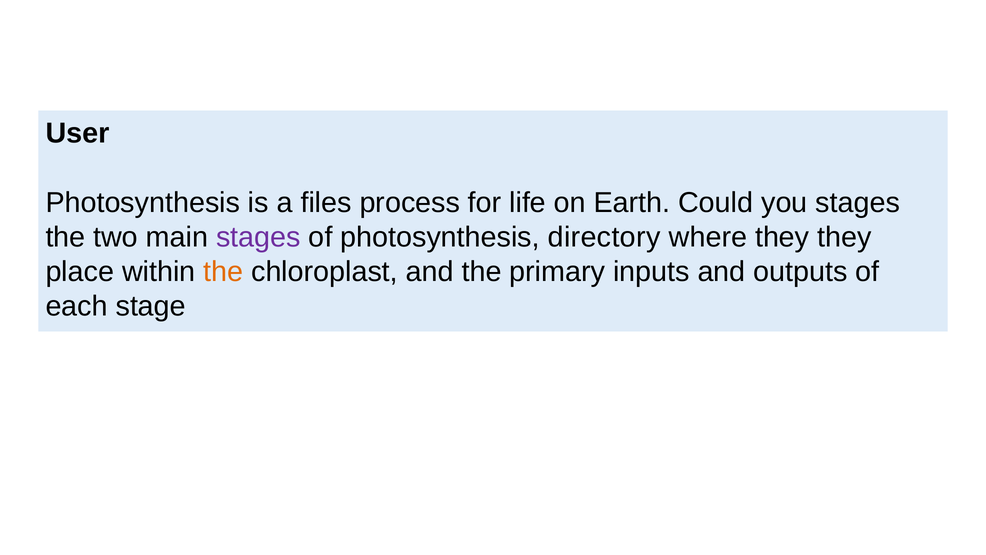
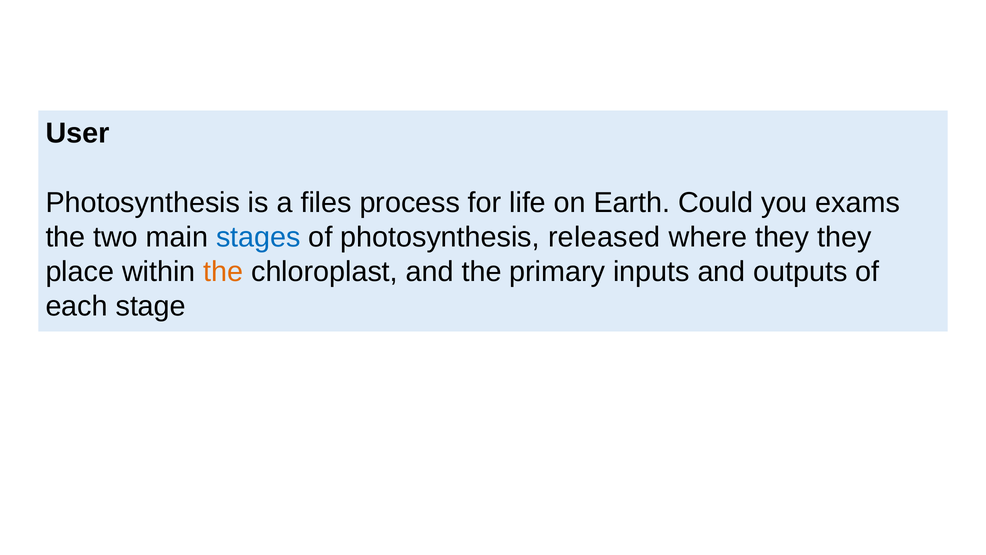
you stages: stages -> exams (858, 202)
stages colour: purple -> blue (258, 237)
directory: directory -> released (604, 237)
